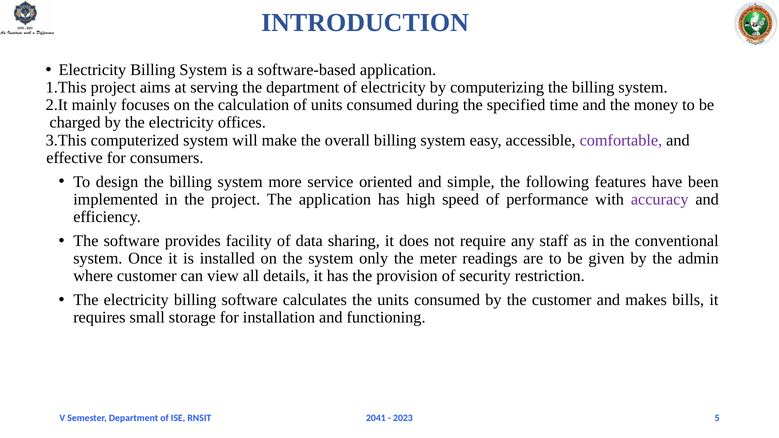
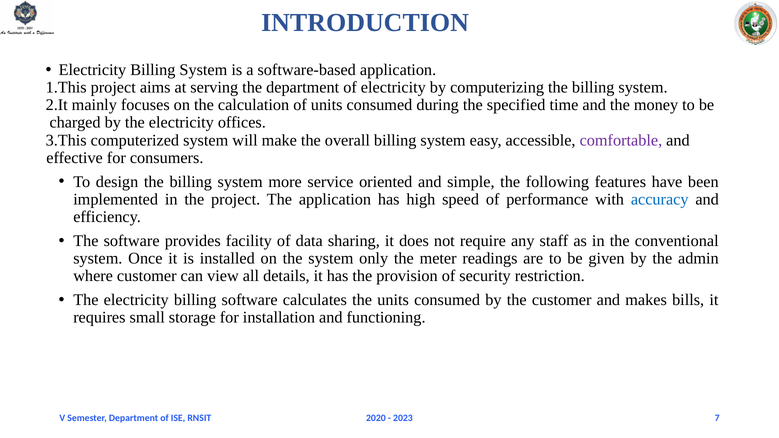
accuracy colour: purple -> blue (660, 199)
2041: 2041 -> 2020 (376, 418)
5: 5 -> 7 (717, 418)
